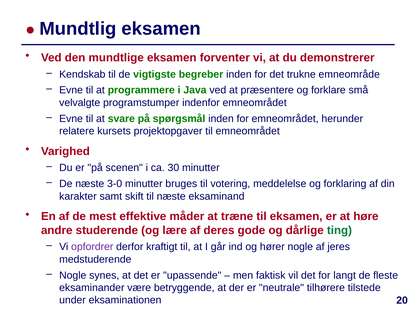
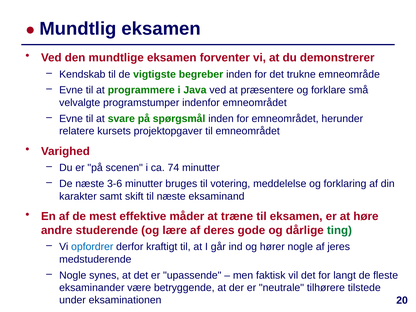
30: 30 -> 74 (173, 168)
3-0: 3-0 -> 3-6 (115, 184)
opfordrer colour: purple -> blue (92, 247)
